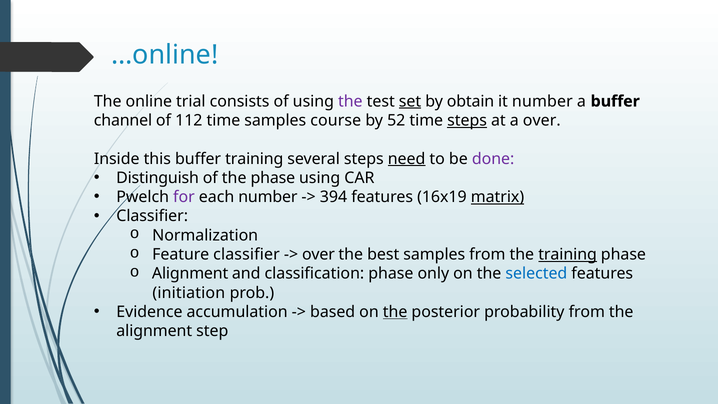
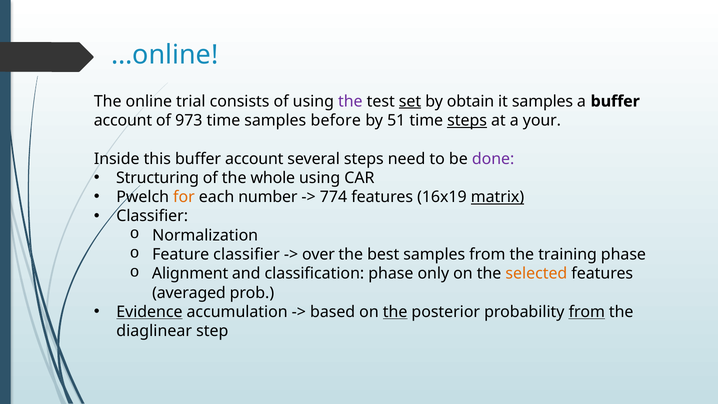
it number: number -> samples (543, 101)
channel: channel -> account (123, 120)
112: 112 -> 973 (189, 120)
course: course -> before (336, 120)
52: 52 -> 51 (396, 120)
a over: over -> your (542, 120)
this buffer training: training -> account (254, 159)
need underline: present -> none (407, 159)
Distinguish: Distinguish -> Structuring (158, 178)
the phase: phase -> whole (273, 178)
for colour: purple -> orange (184, 197)
394: 394 -> 774 (334, 197)
training underline: present -> none (568, 254)
selected colour: blue -> orange (536, 274)
initiation: initiation -> averaged (189, 293)
Evidence underline: none -> present (149, 312)
from underline: none -> present (587, 312)
alignment: alignment -> diaglinear (154, 331)
